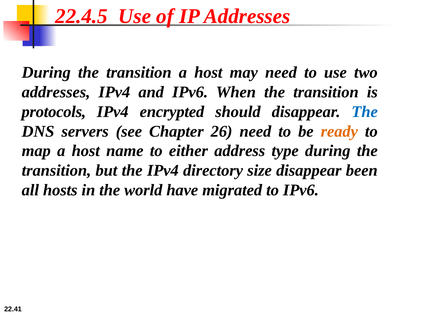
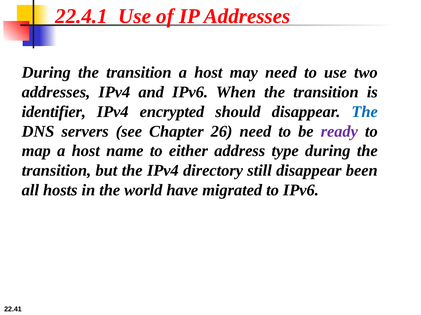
22.4.5: 22.4.5 -> 22.4.1 (81, 16)
protocols: protocols -> identifier (54, 112)
ready colour: orange -> purple (339, 132)
size: size -> still (260, 171)
